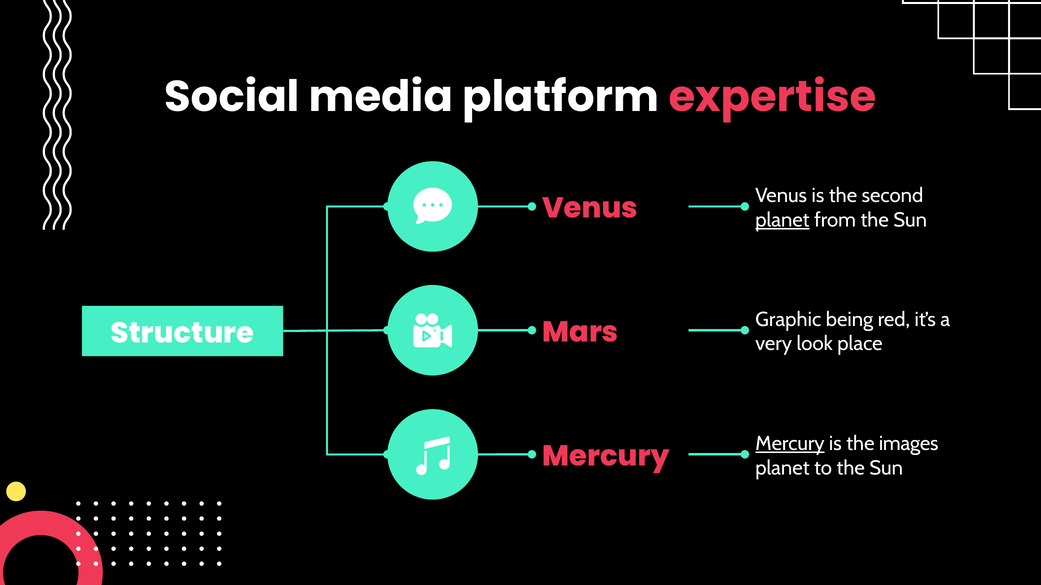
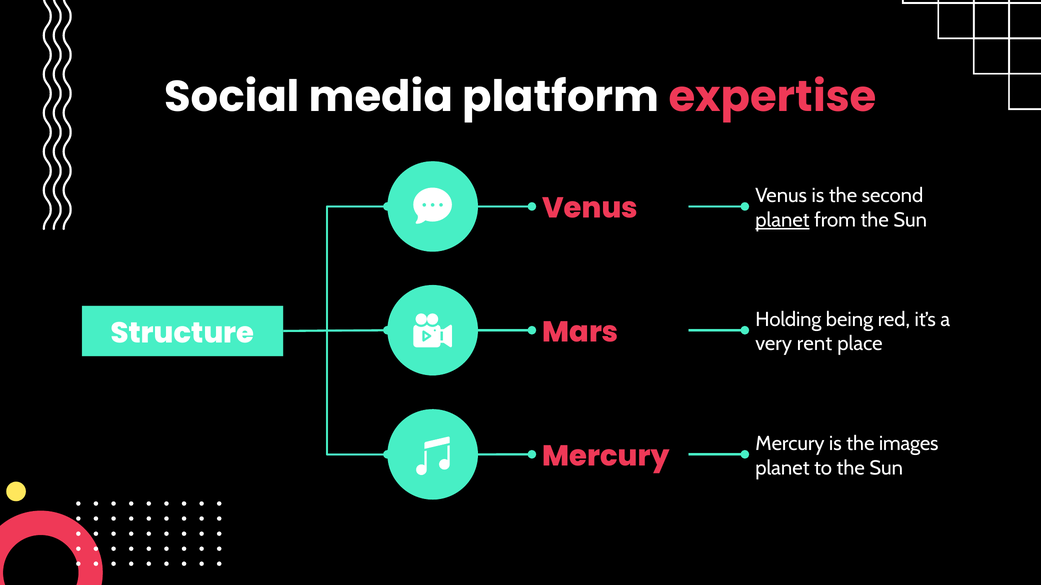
Graphic: Graphic -> Holding (788, 320)
look: look -> rent (815, 344)
Mercury underline: present -> none (790, 444)
